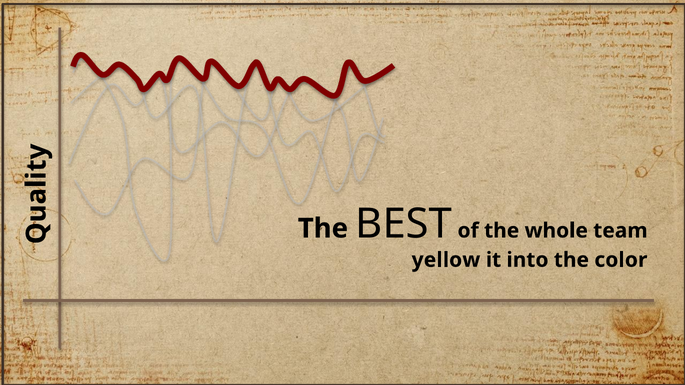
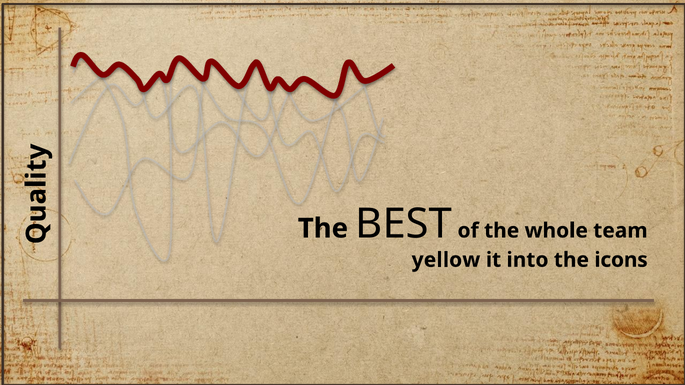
color: color -> icons (621, 260)
